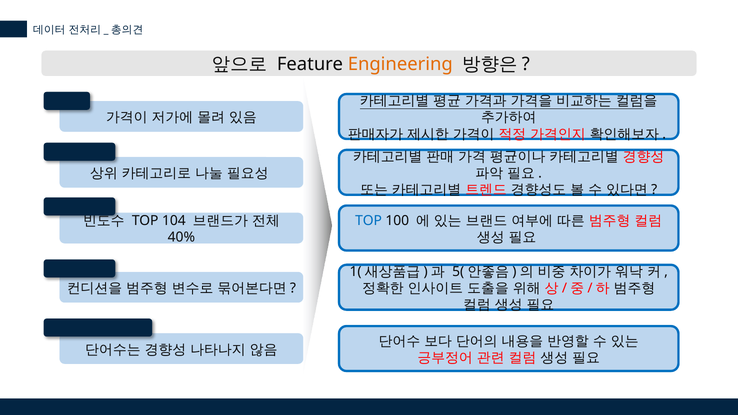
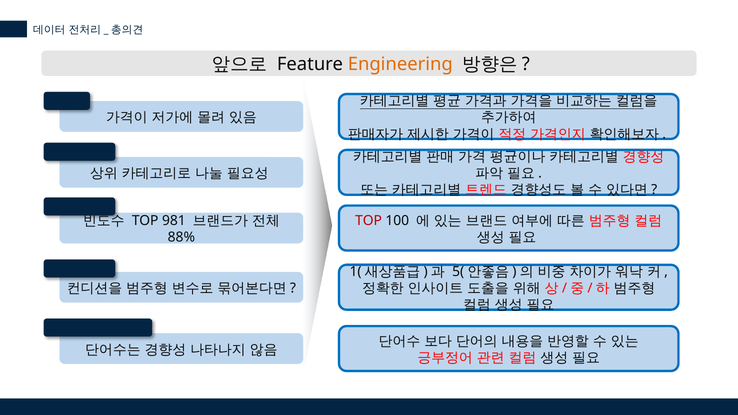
104: 104 -> 981 (174, 221)
TOP colour: blue -> red (369, 221)
40%: 40% -> 88% (181, 237)
